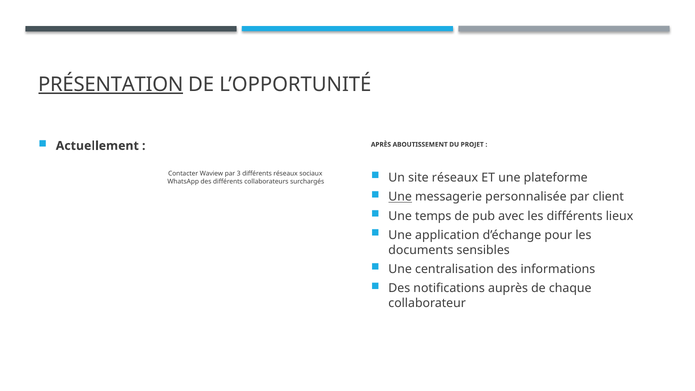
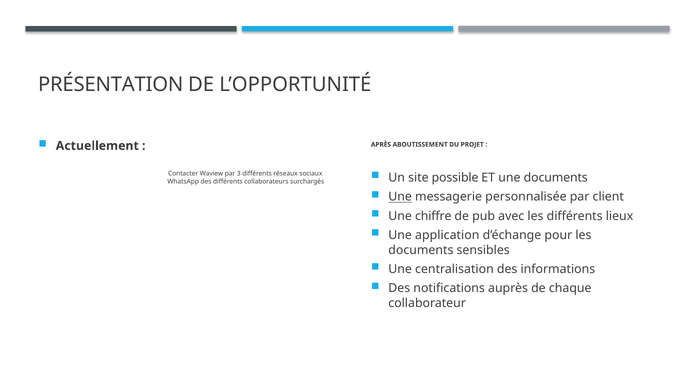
PRÉSENTATION underline: present -> none (111, 85)
site réseaux: réseaux -> possible (455, 178)
une plateforme: plateforme -> documents (556, 178)
temps: temps -> chiffre (433, 216)
